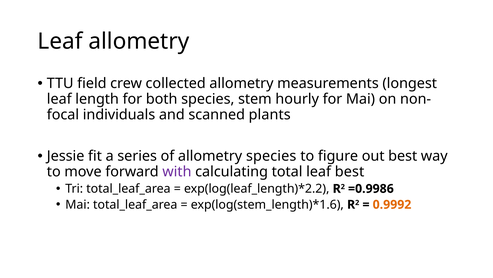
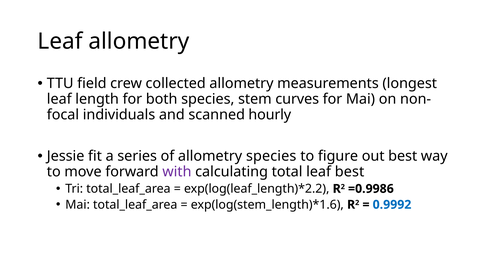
hourly: hourly -> curves (297, 99)
plants: plants -> hourly (270, 114)
0.9992 colour: orange -> blue (392, 204)
